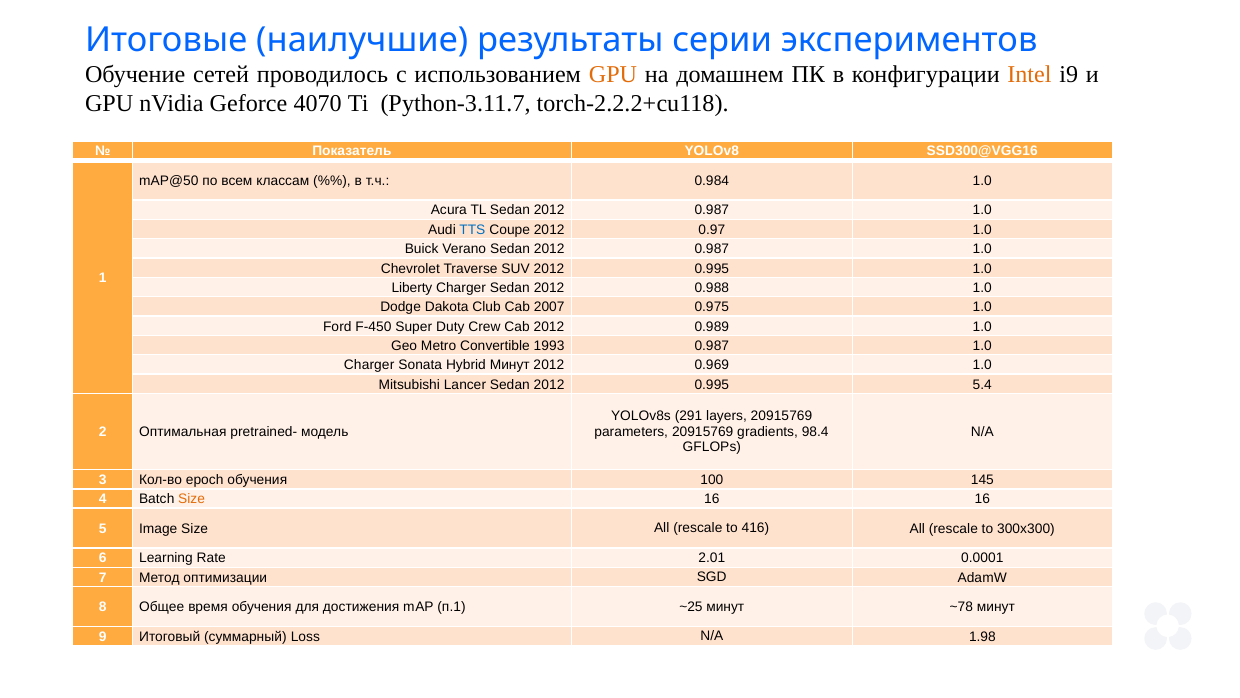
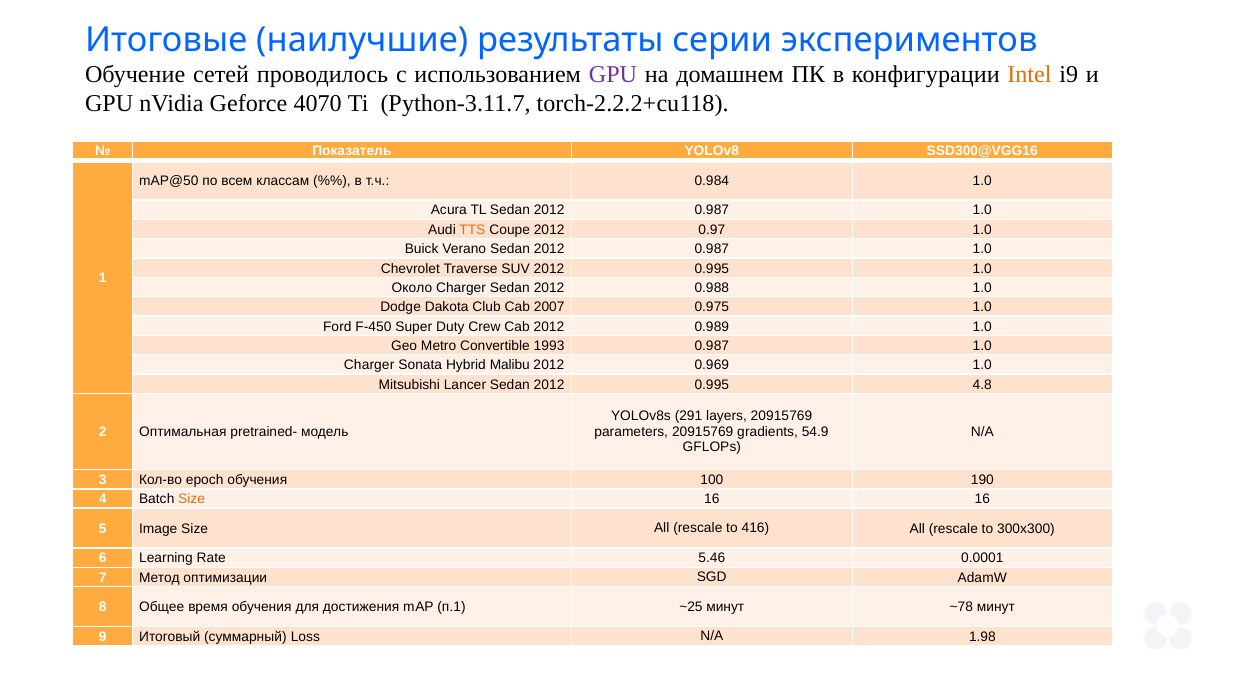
GPU colour: orange -> purple (613, 74)
TTS colour: blue -> orange (472, 230)
Liberty: Liberty -> Около (412, 288)
Hybrid Минут: Минут -> Malibu (510, 365)
5.4: 5.4 -> 4.8 (982, 384)
98.4: 98.4 -> 54.9 (815, 431)
145: 145 -> 190 (982, 480)
2.01: 2.01 -> 5.46 (712, 558)
